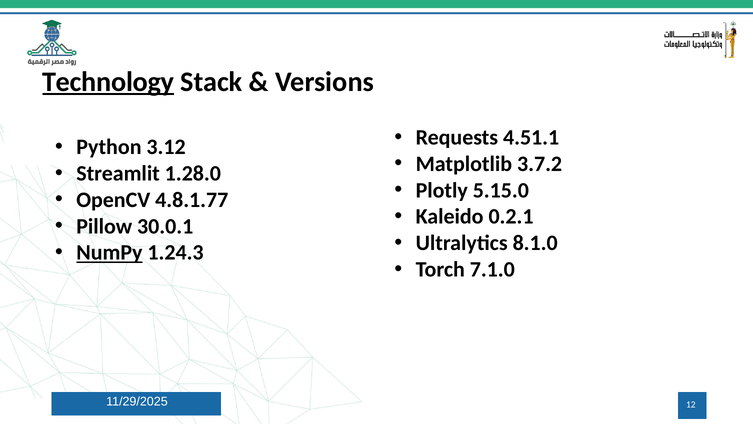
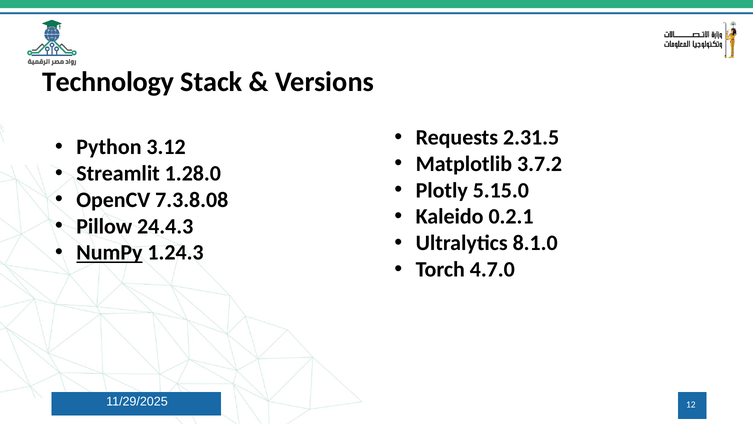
Technology underline: present -> none (108, 82)
4.51.1: 4.51.1 -> 2.31.5 (531, 137)
4.8.1.77: 4.8.1.77 -> 7.3.8.08 (192, 200)
30.0.1: 30.0.1 -> 24.4.3 (165, 226)
7.1.0: 7.1.0 -> 4.7.0 (492, 269)
